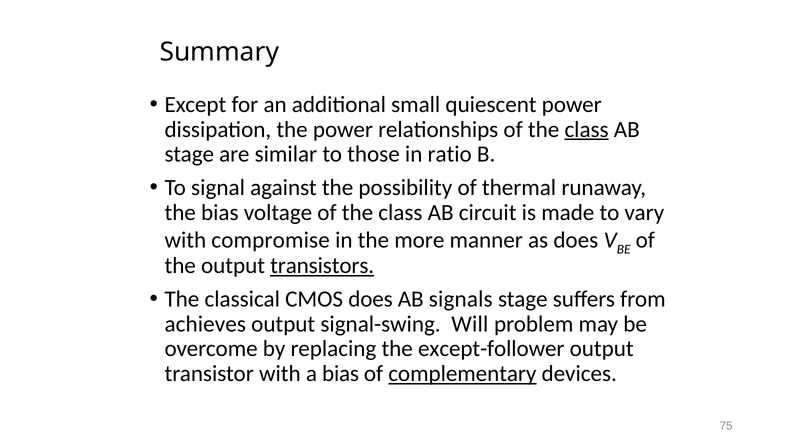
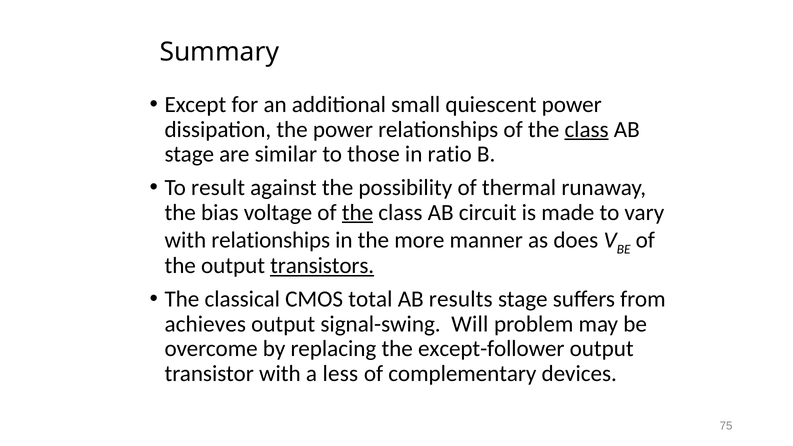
signal: signal -> result (218, 188)
the underline: none -> present (357, 213)
with compromise: compromise -> relationships (271, 240)
CMOS does: does -> total (370, 299)
signals: signals -> results (461, 299)
a bias: bias -> less (340, 374)
complementary underline: present -> none (462, 374)
